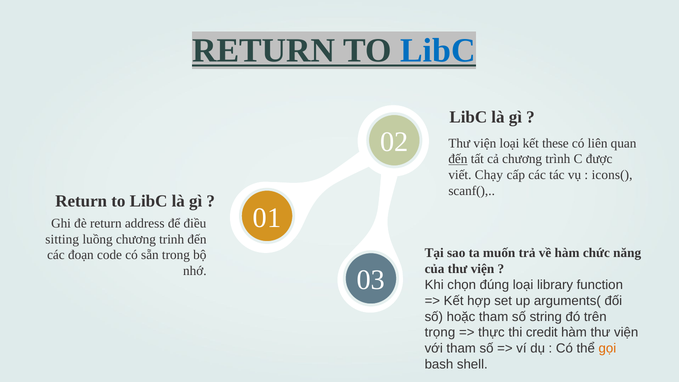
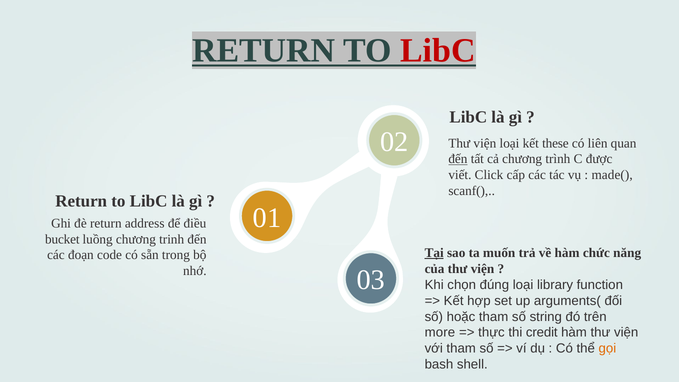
LibC colour: blue -> red (438, 51)
Chạy: Chạy -> Click (489, 175)
icons(: icons( -> made( (612, 175)
sitting: sitting -> bucket (62, 239)
Tại underline: none -> present (434, 253)
trọng: trọng -> more (440, 333)
